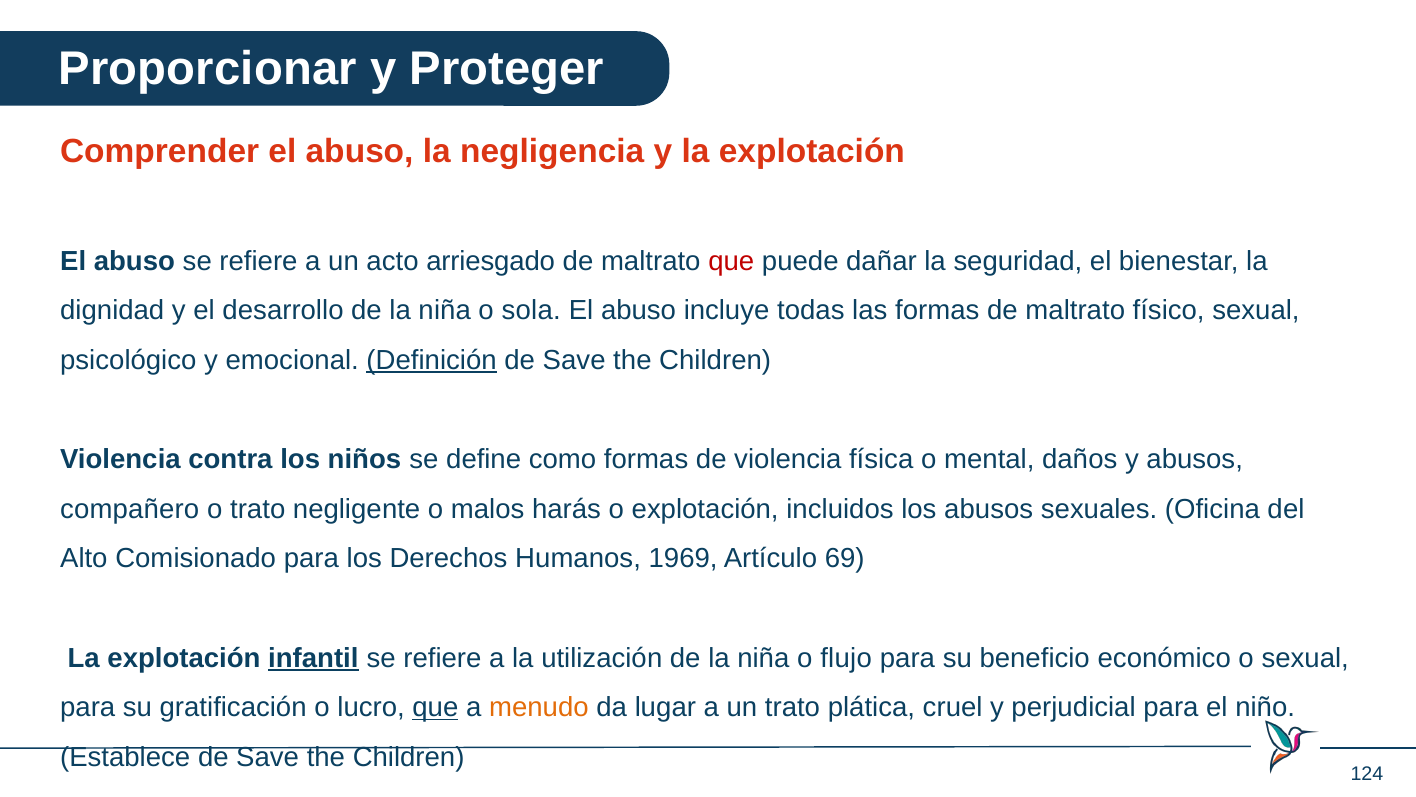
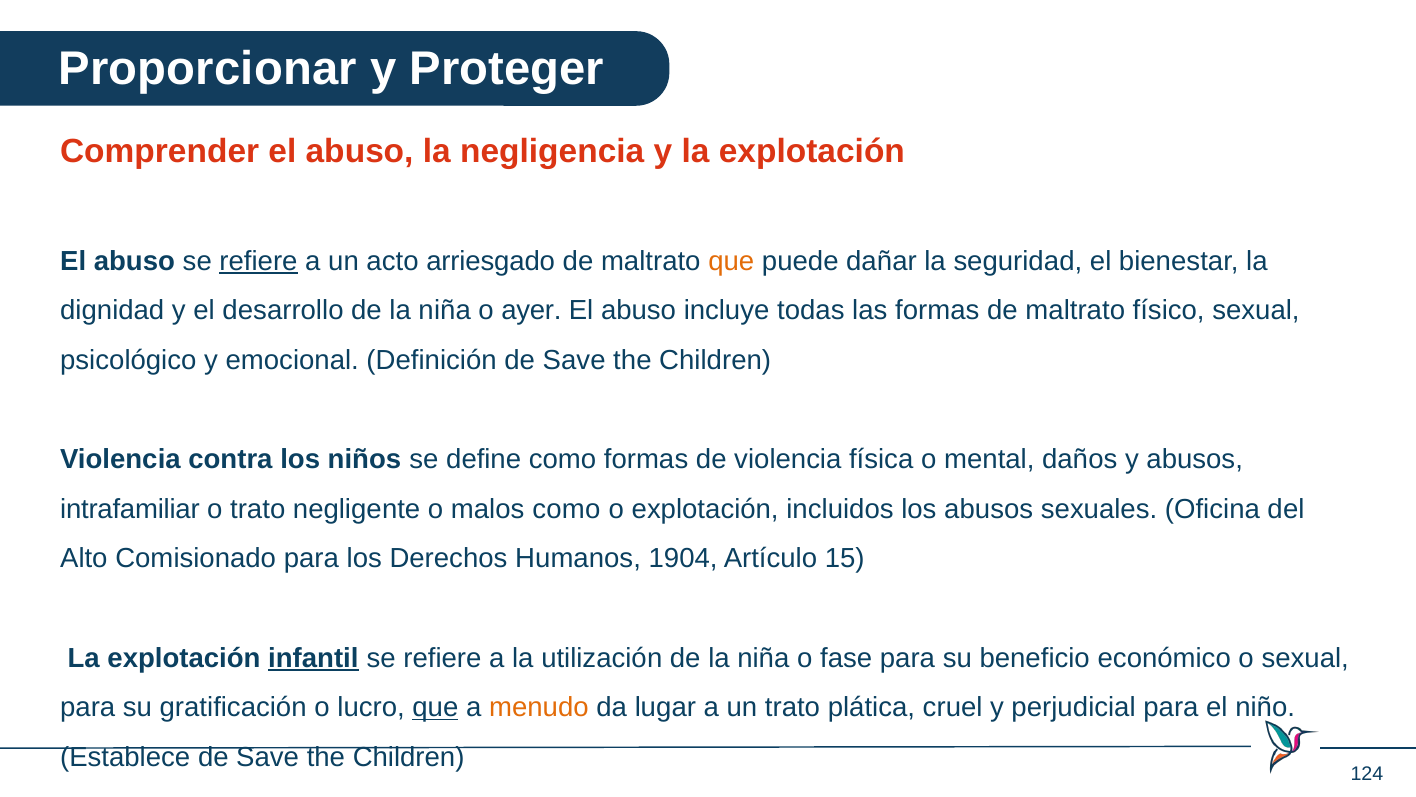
refiere underline: none -> present (258, 261)
que colour: red -> orange (731, 261)
sola: sola -> ayer (531, 311)
Definición underline: present -> none (432, 360)
compañero: compañero -> intrafamiliar (130, 509)
malos harás: harás -> como (566, 509)
1969: 1969 -> 1904 (683, 558)
69: 69 -> 15 (845, 558)
flujo: flujo -> fase (846, 658)
